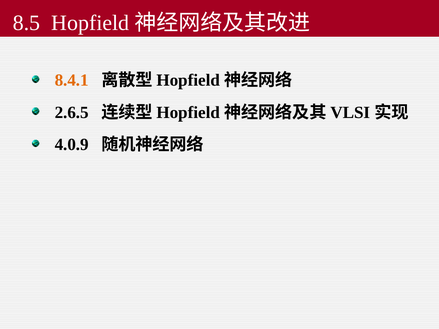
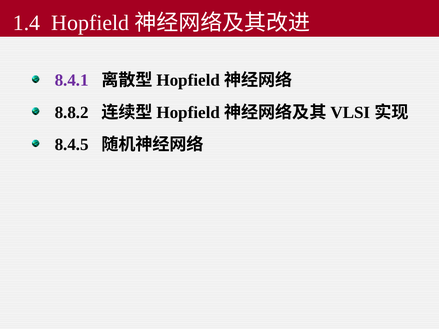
8.5: 8.5 -> 1.4 (27, 23)
8.4.1 colour: orange -> purple (72, 80)
2.6.5: 2.6.5 -> 8.8.2 (72, 112)
4.0.9: 4.0.9 -> 8.4.5 (72, 145)
